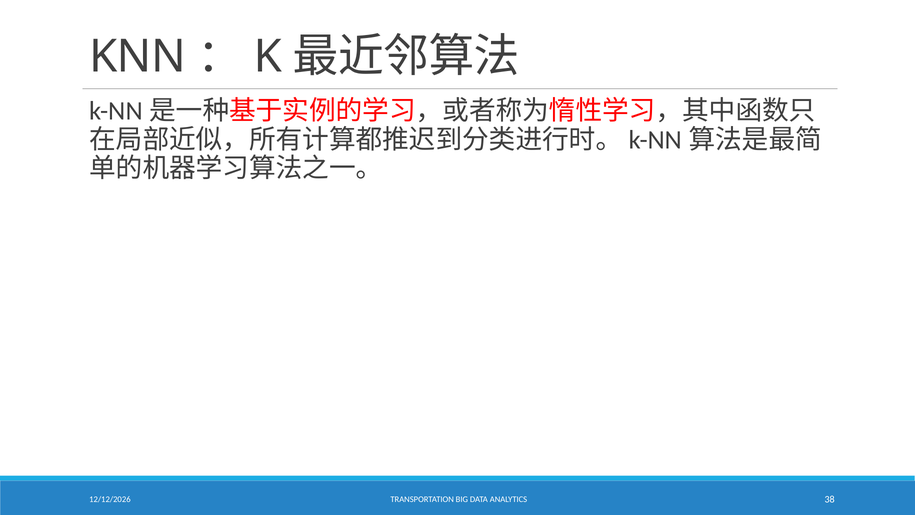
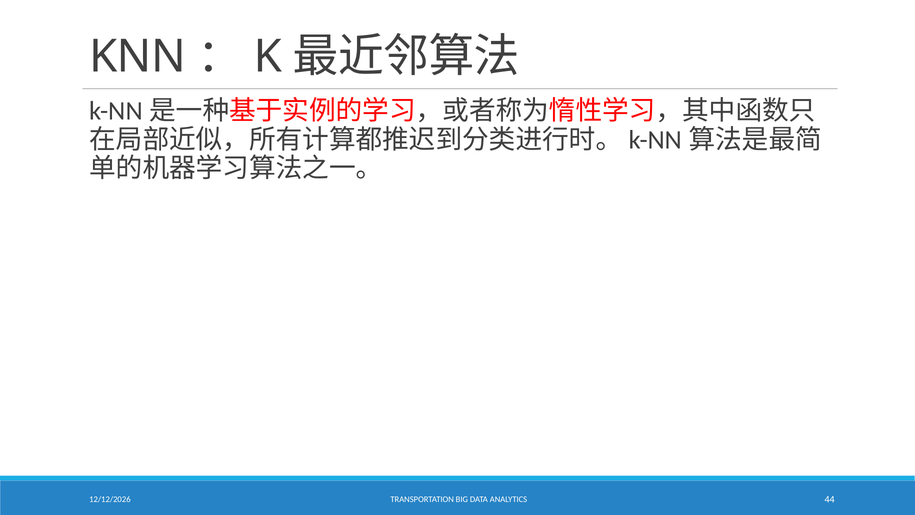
38: 38 -> 44 (830, 499)
